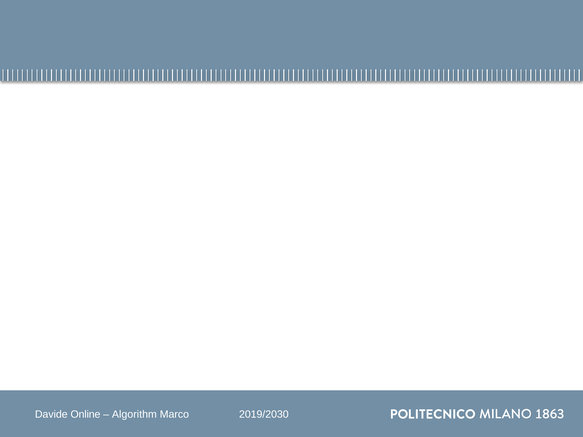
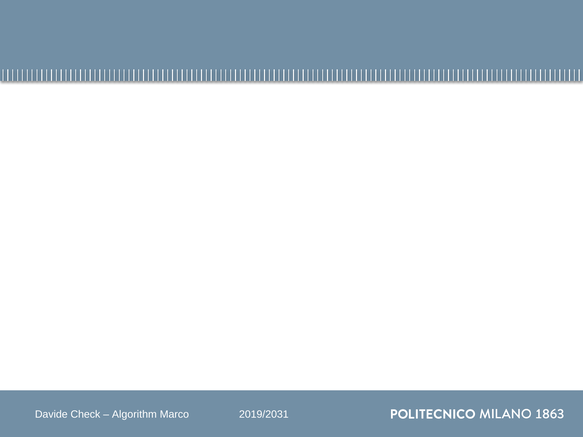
Online: Online -> Check (85, 415)
2019/2030: 2019/2030 -> 2019/2031 (264, 415)
